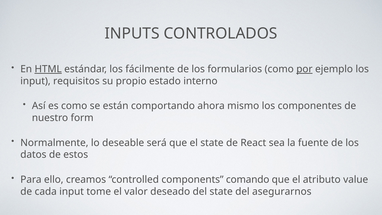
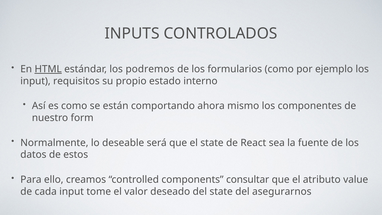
fácilmente: fácilmente -> podremos (150, 69)
por underline: present -> none (304, 69)
comando: comando -> consultar (248, 179)
